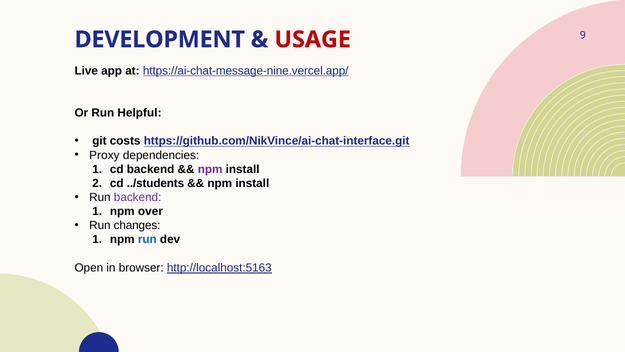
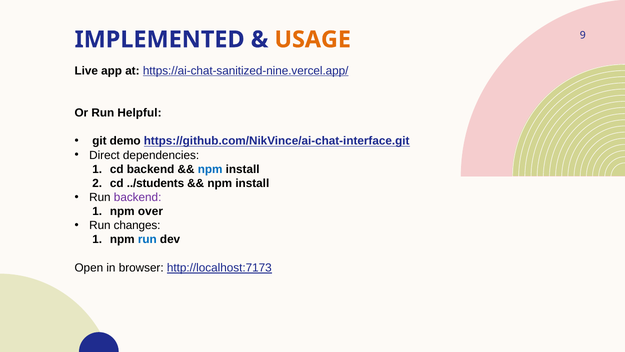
DEVELOPMENT: DEVELOPMENT -> IMPLEMENTED (160, 39)
USAGE colour: red -> orange (313, 39)
https://ai-chat-message-nine.vercel.app/: https://ai-chat-message-nine.vercel.app/ -> https://ai-chat-sanitized-nine.vercel.app/ (246, 71)
costs: costs -> demo (125, 141)
Proxy: Proxy -> Direct (104, 155)
npm colour: purple -> blue (210, 169)
http://localhost:5163: http://localhost:5163 -> http://localhost:7173 (219, 267)
